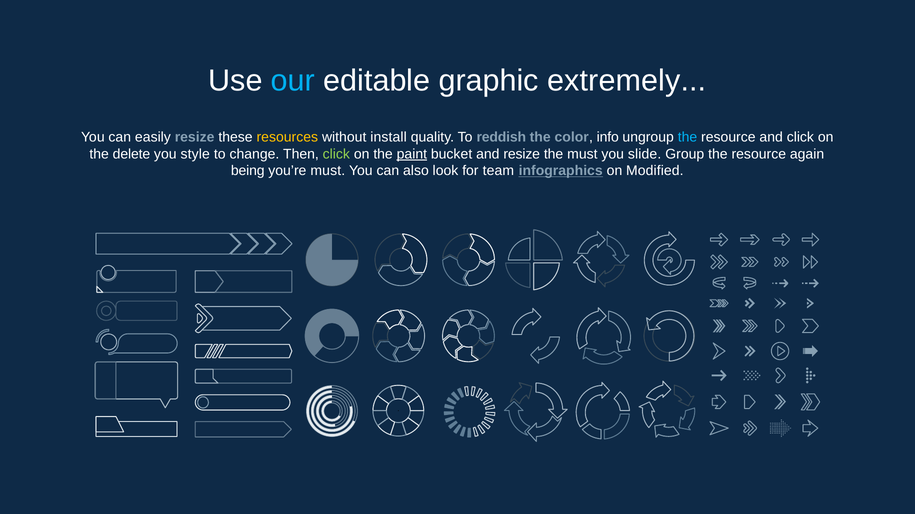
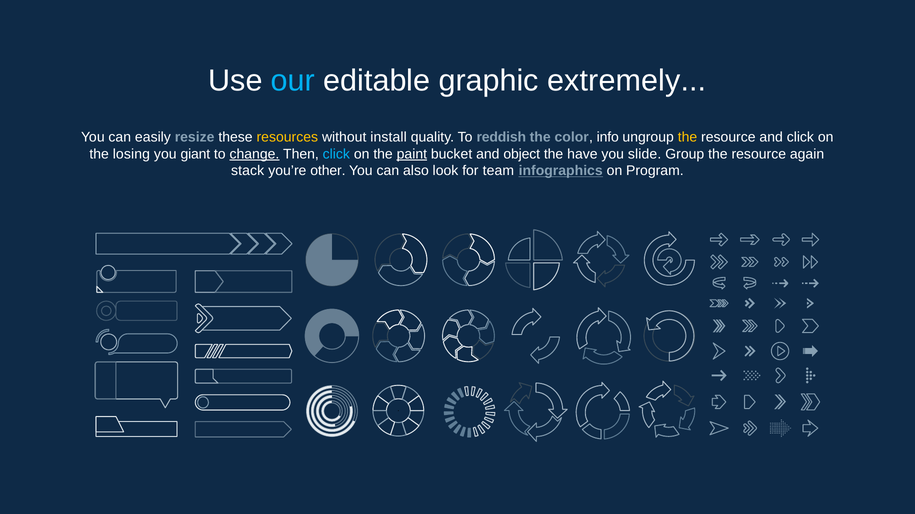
the colour: light blue -> yellow (687, 137)
delete: delete -> losing (131, 154)
style: style -> giant (195, 154)
change underline: none -> present (254, 154)
click colour: light green -> light blue (336, 154)
and resize: resize -> object (522, 154)
the must: must -> have (582, 154)
being: being -> stack (248, 171)
you’re must: must -> other (328, 171)
Modified: Modified -> Program (655, 171)
